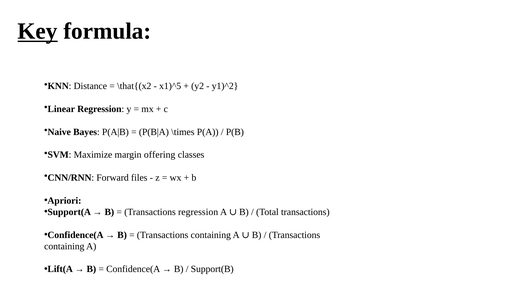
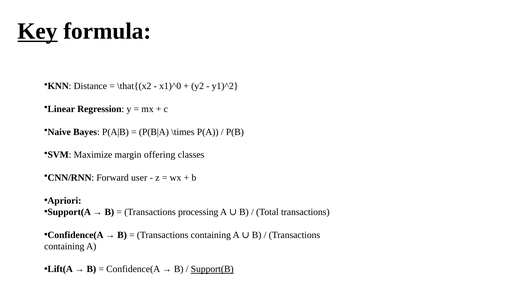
x1)^5: x1)^5 -> x1)^0 (170, 86)
files: files -> user (139, 177)
Transactions regression: regression -> processing (198, 212)
Support(B underline: none -> present (212, 269)
